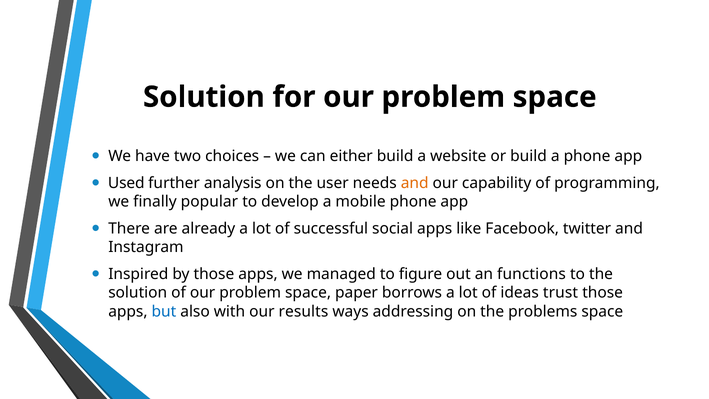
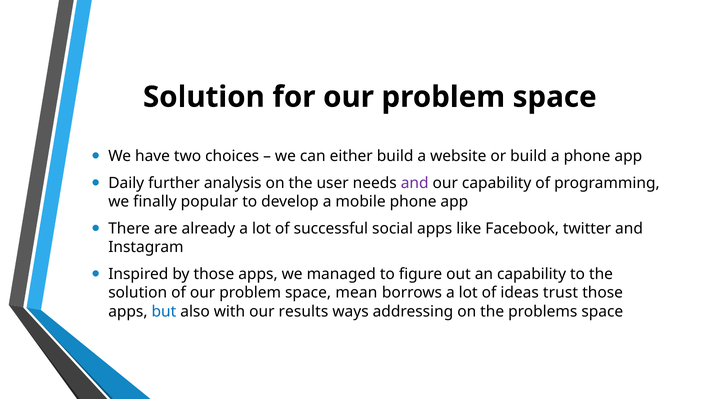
Used: Used -> Daily (126, 183)
and colour: orange -> purple (415, 183)
an functions: functions -> capability (532, 274)
paper: paper -> mean (356, 293)
